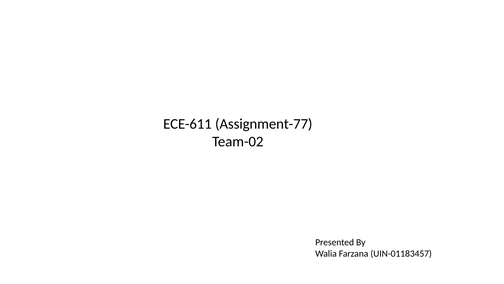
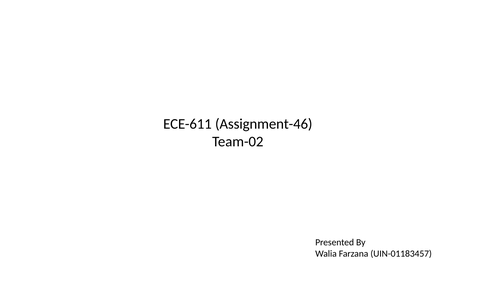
Assignment-77: Assignment-77 -> Assignment-46 (264, 124)
